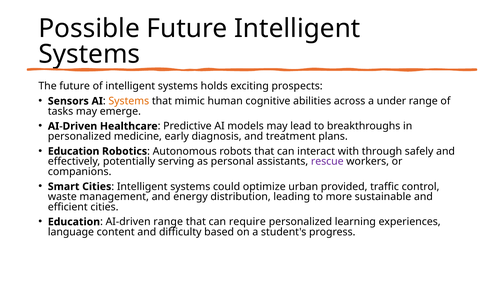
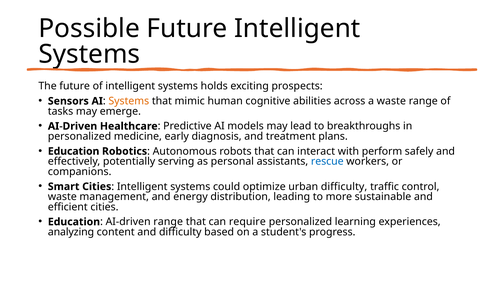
a under: under -> waste (391, 101)
through: through -> perform (382, 152)
rescue colour: purple -> blue (327, 162)
urban provided: provided -> difficulty (344, 187)
language: language -> analyzing (71, 232)
